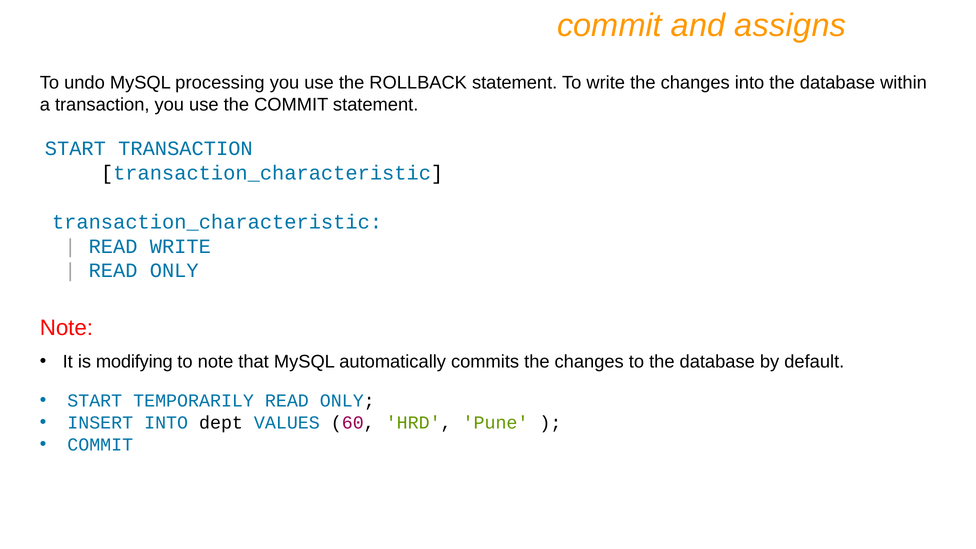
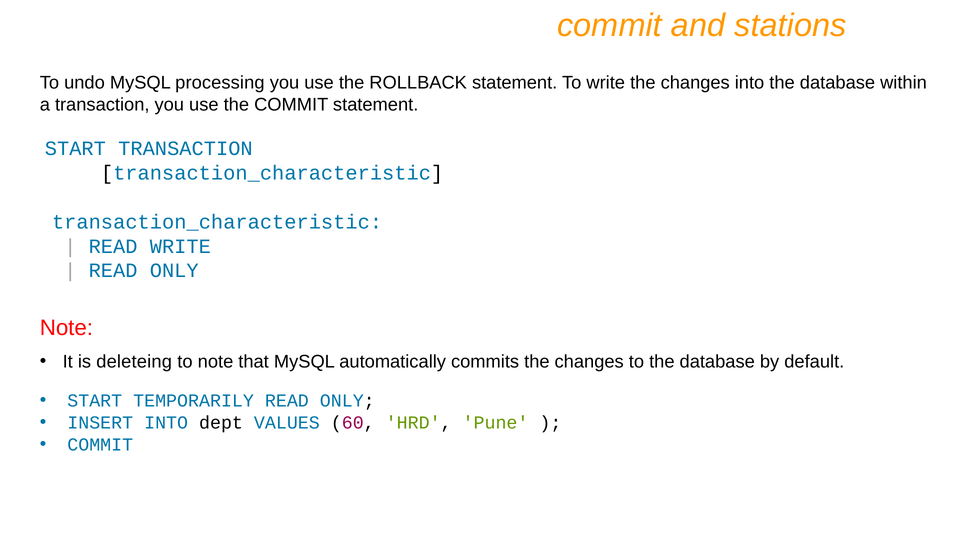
assigns: assigns -> stations (790, 25)
modifying: modifying -> deleteing (134, 362)
